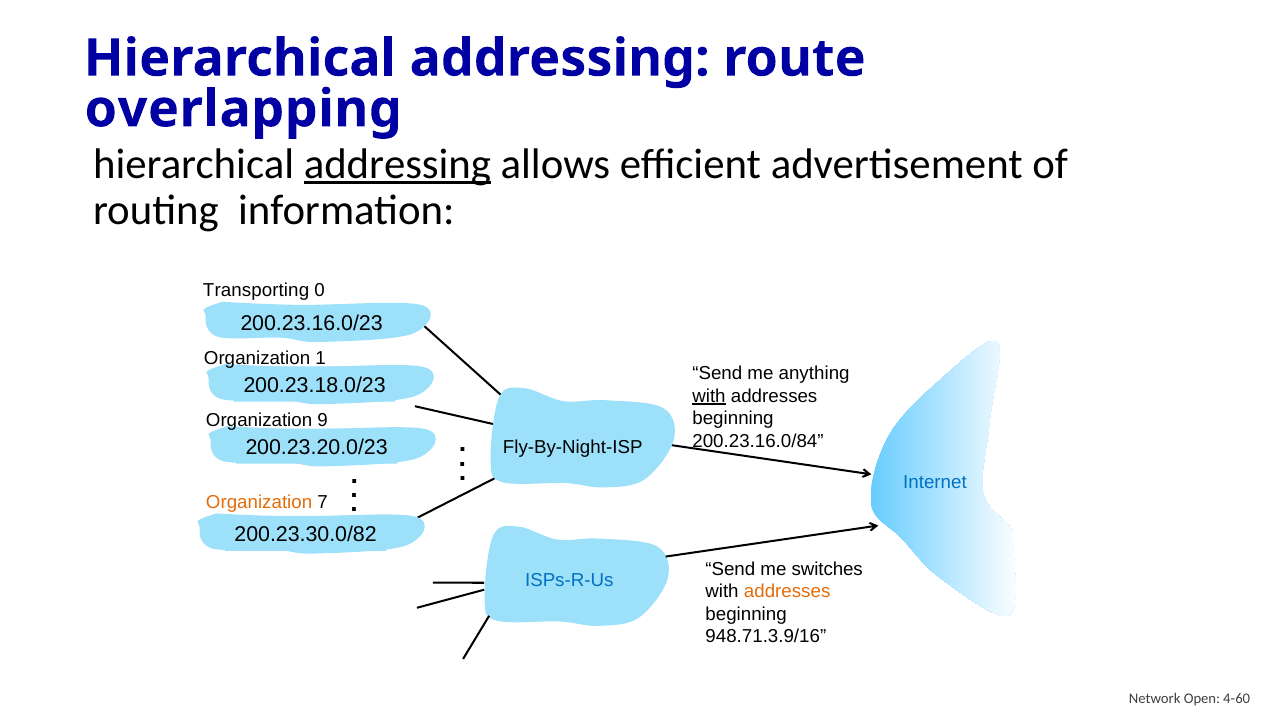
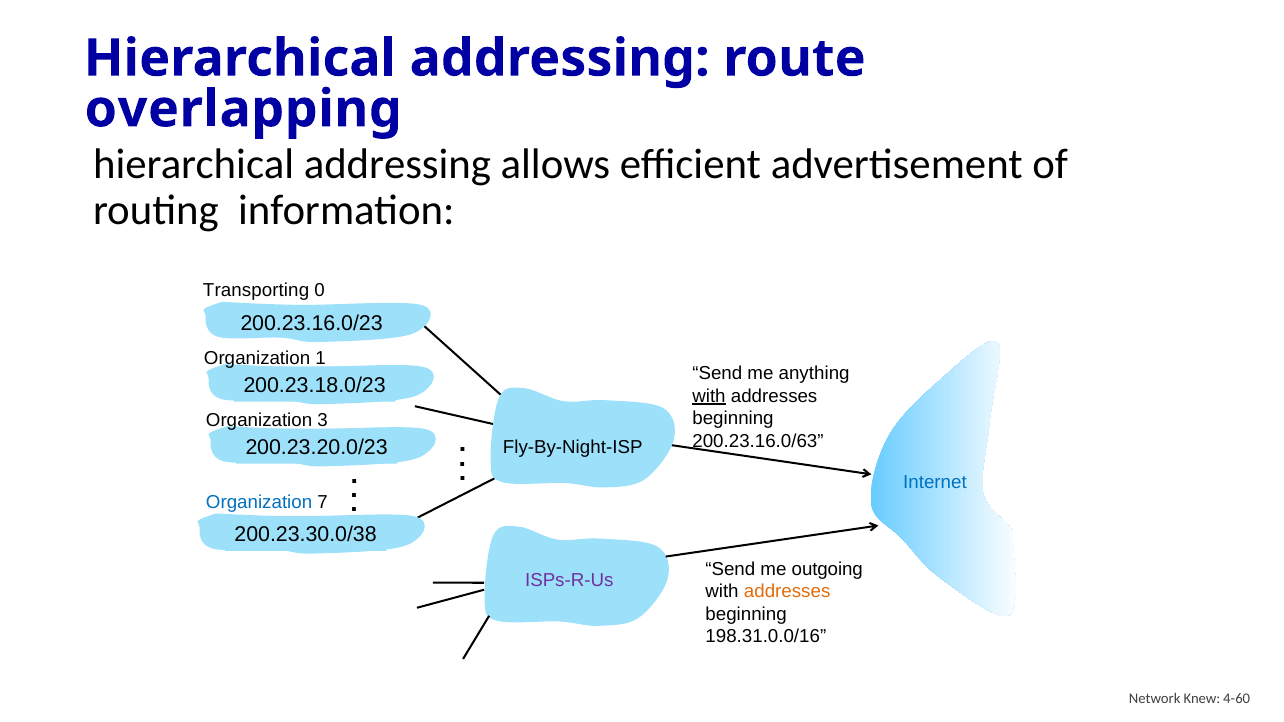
addressing underline: present -> none (397, 164)
9: 9 -> 3 (323, 421)
200.23.16.0/84: 200.23.16.0/84 -> 200.23.16.0/63 (758, 441)
Organization colour: orange -> blue (259, 502)
200.23.30.0/82: 200.23.30.0/82 -> 200.23.30.0/38 (306, 535)
switches: switches -> outgoing (827, 569)
ISPs-R-Us colour: blue -> purple (569, 580)
948.71.3.9/16: 948.71.3.9/16 -> 198.31.0.0/16 (766, 637)
Open: Open -> Knew (1202, 699)
